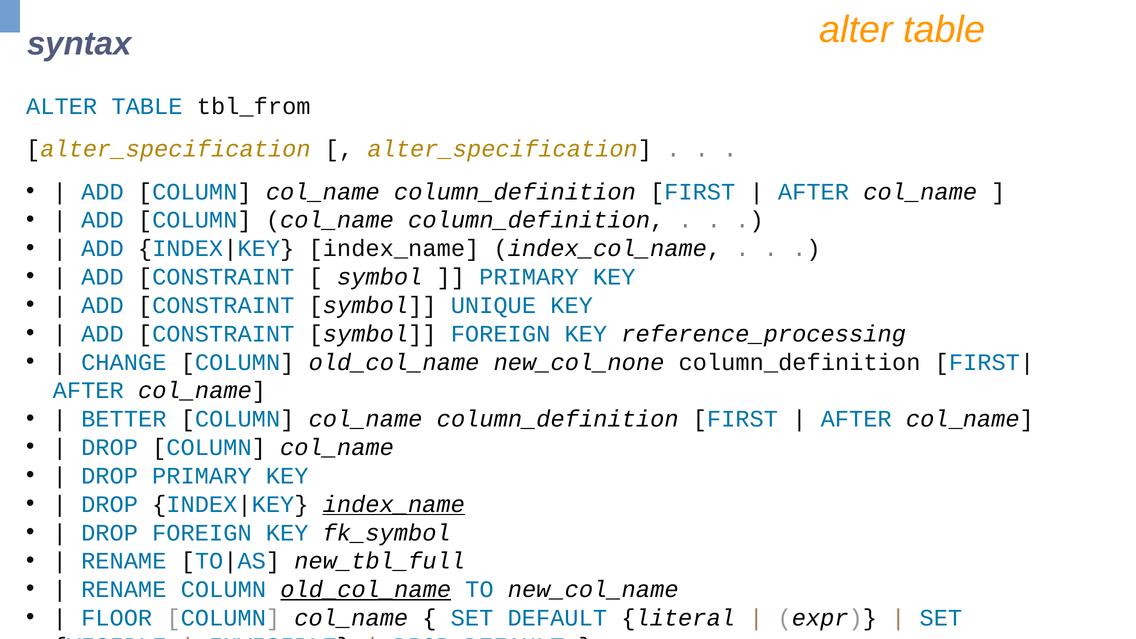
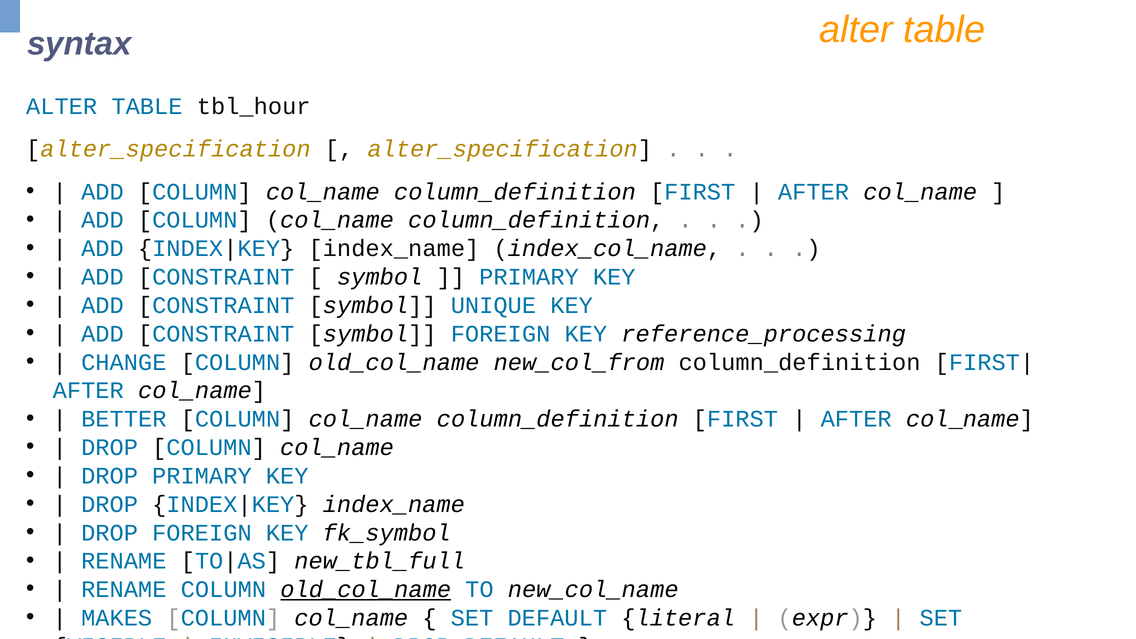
tbl_from: tbl_from -> tbl_hour (254, 106)
new_col_none: new_col_none -> new_col_from (579, 362)
index_name underline: present -> none (394, 504)
FLOOR: FLOOR -> MAKES (117, 618)
